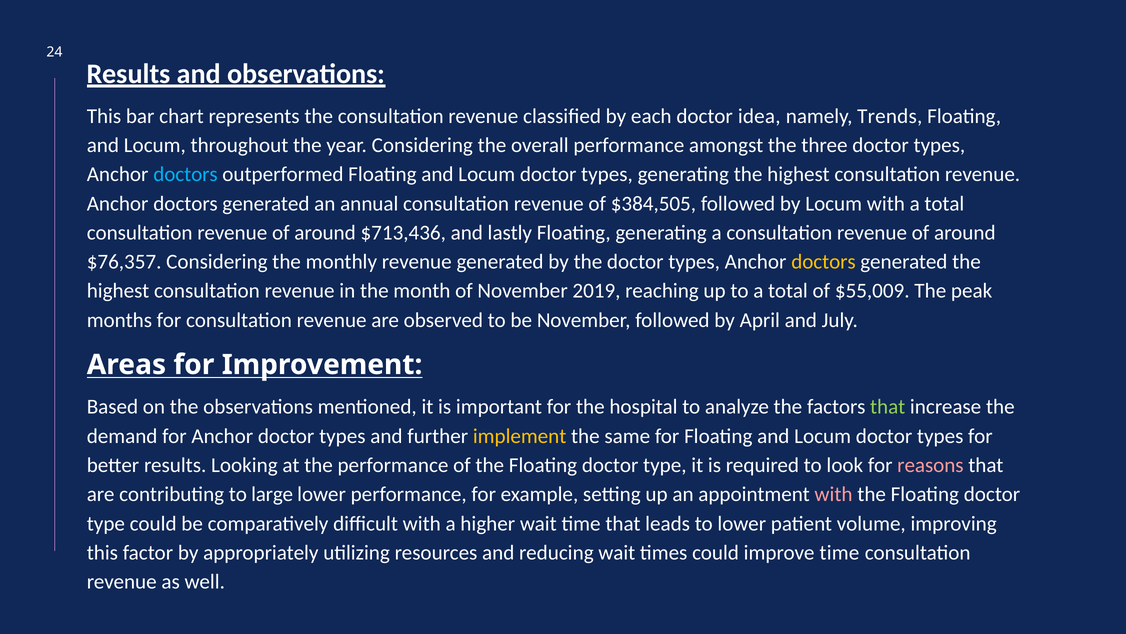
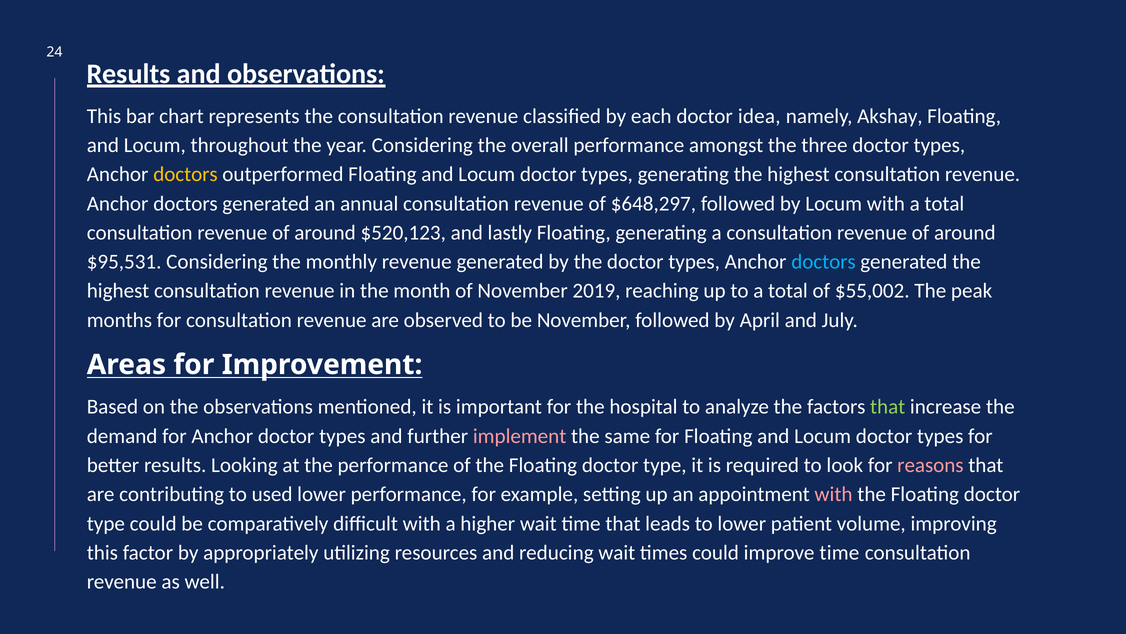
Trends: Trends -> Akshay (890, 116)
doctors colour: light blue -> yellow (186, 174)
$384,505: $384,505 -> $648,297 (653, 203)
$713,436: $713,436 -> $520,123 (403, 232)
$76,357: $76,357 -> $95,531 (124, 262)
doctors colour: yellow -> light blue (824, 262)
$55,009: $55,009 -> $55,002 (872, 291)
implement colour: yellow -> pink (520, 436)
large: large -> used (272, 494)
